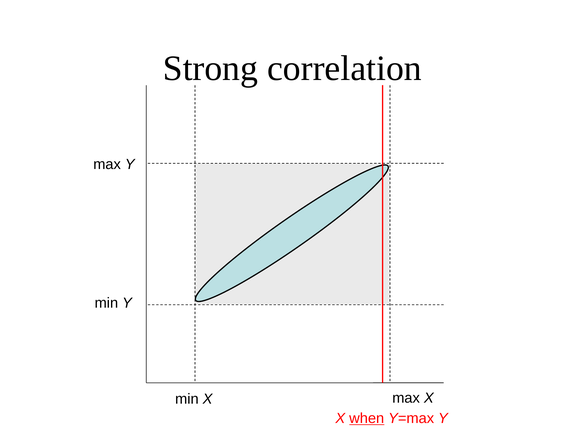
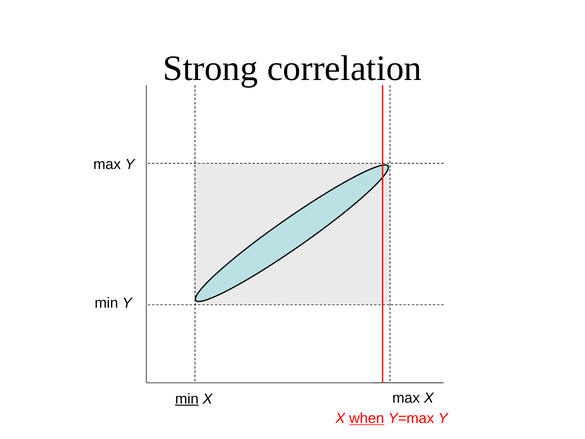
min underline: none -> present (187, 399)
